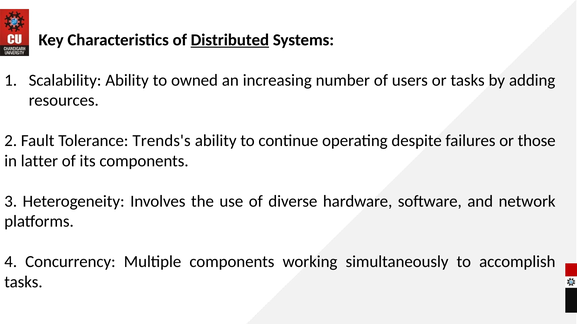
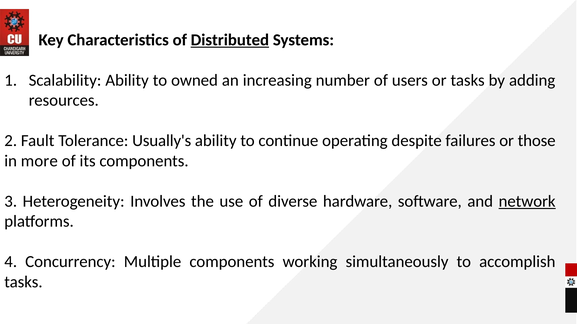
Trends's: Trends's -> Usually's (162, 141)
latter: latter -> more (39, 161)
network underline: none -> present (527, 202)
